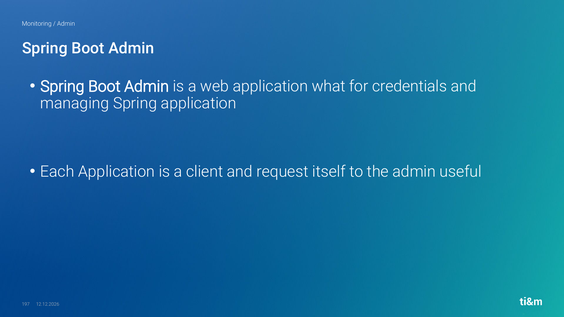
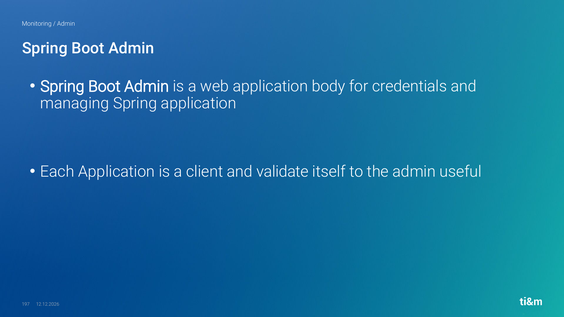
what: what -> body (329, 86)
request: request -> validate (283, 172)
